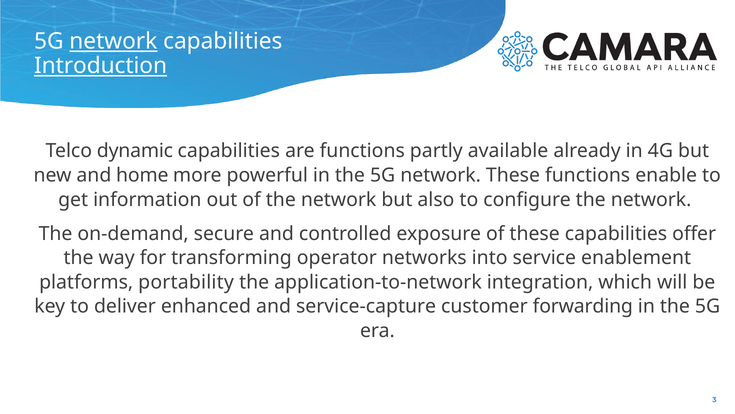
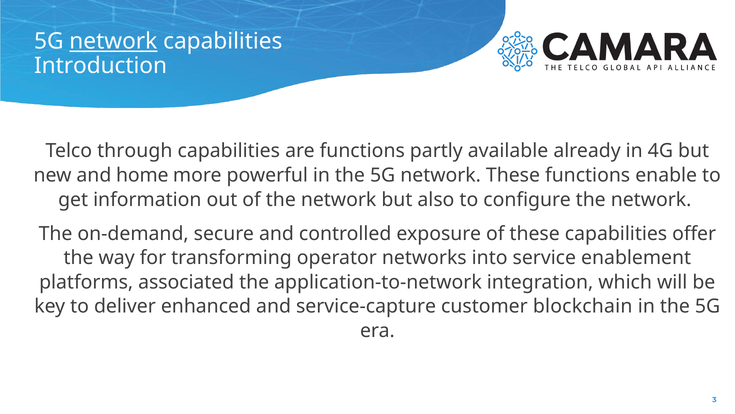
Introduction underline: present -> none (101, 66)
dynamic: dynamic -> through (135, 151)
portability: portability -> associated (186, 282)
forwarding: forwarding -> blockchain (583, 306)
